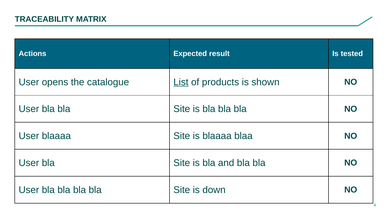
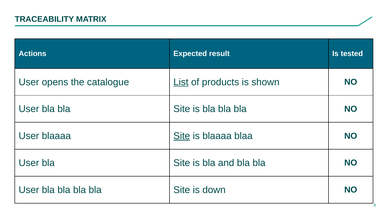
Site underline: none -> present (182, 136)
